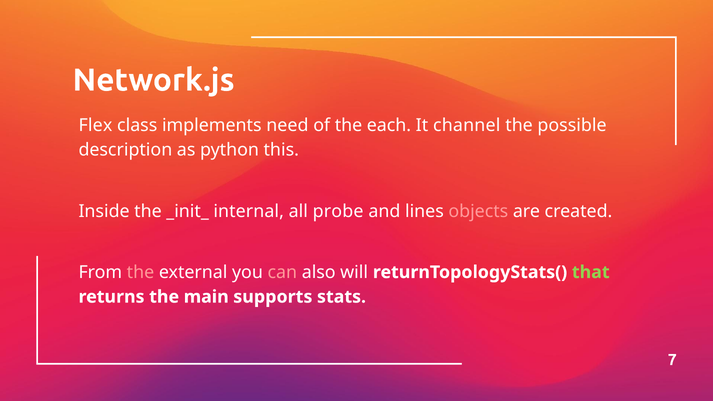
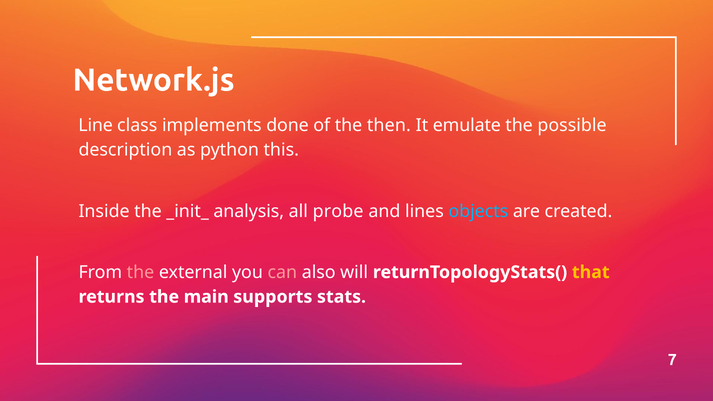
Flex: Flex -> Line (96, 126)
need: need -> done (288, 126)
each: each -> then (389, 126)
channel: channel -> emulate (467, 126)
internal: internal -> analysis (249, 211)
objects colour: pink -> light blue (478, 211)
that colour: light green -> yellow (591, 272)
